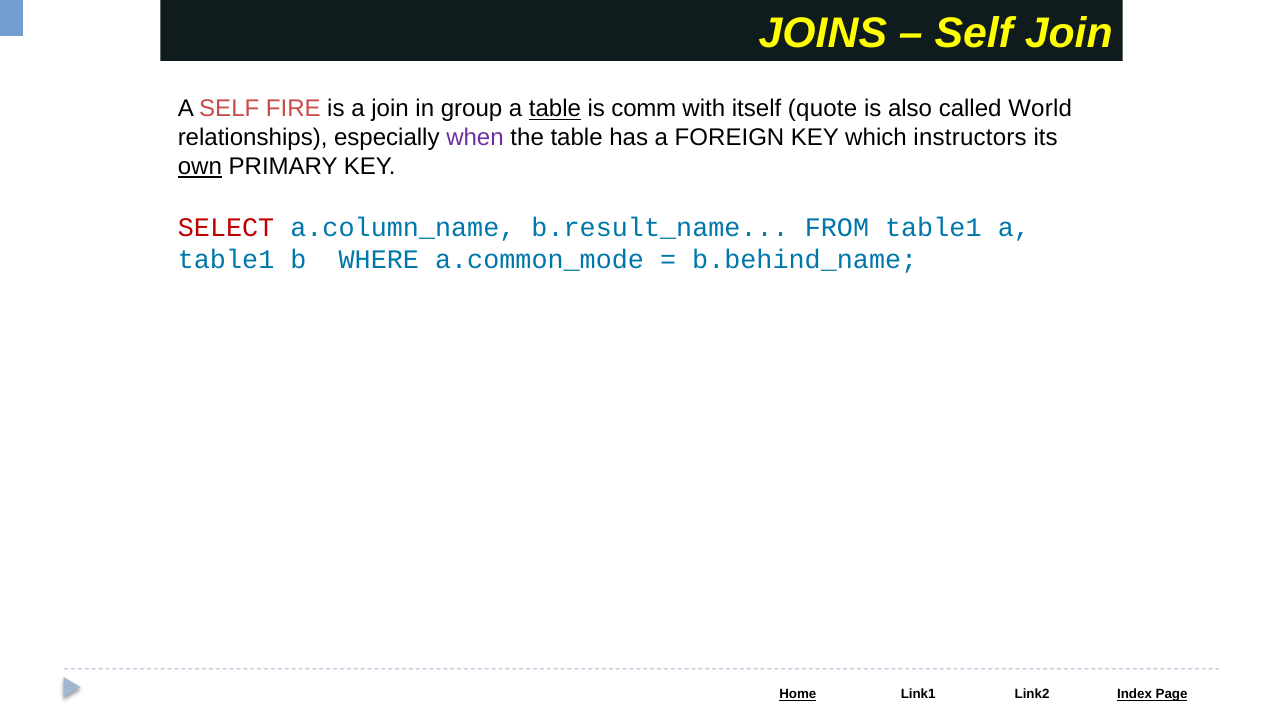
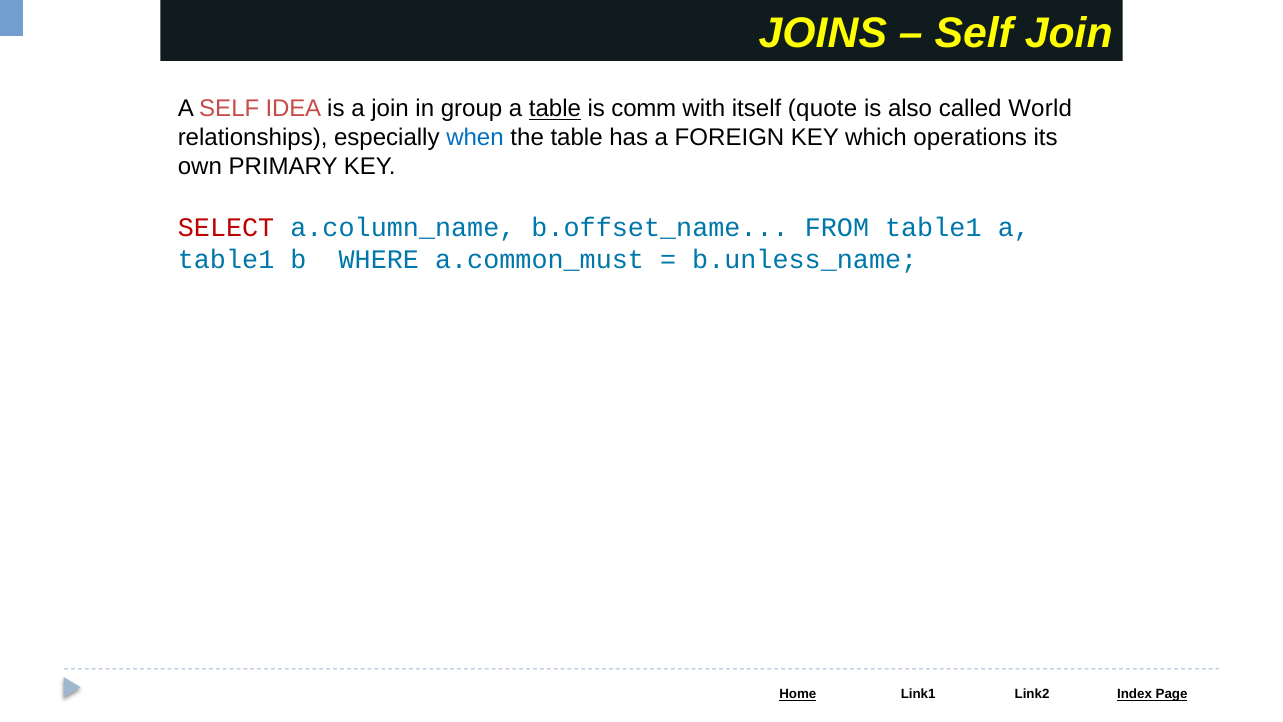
FIRE: FIRE -> IDEA (293, 109)
when colour: purple -> blue (475, 138)
instructors: instructors -> operations (970, 138)
own underline: present -> none (200, 167)
b.result_name: b.result_name -> b.offset_name (660, 227)
a.common_mode: a.common_mode -> a.common_must (540, 259)
b.behind_name: b.behind_name -> b.unless_name (805, 259)
